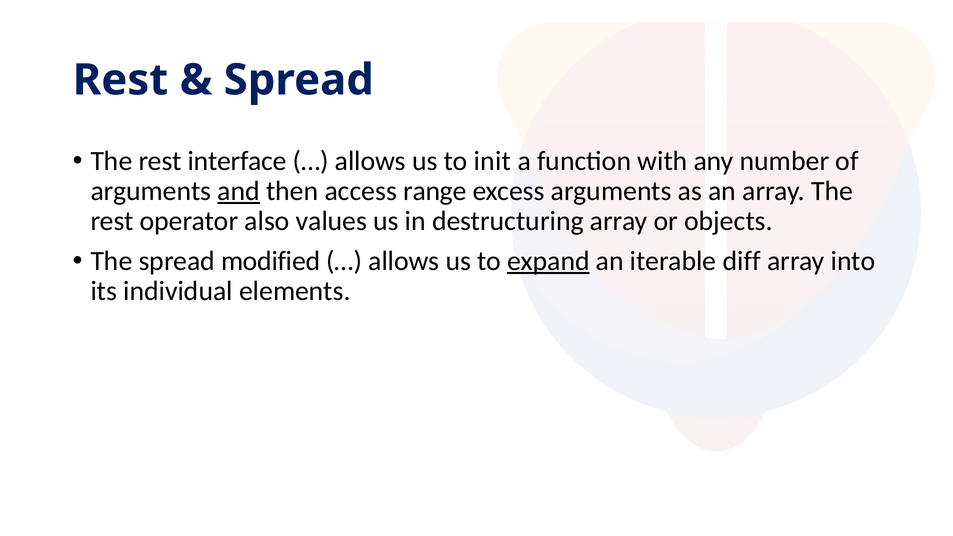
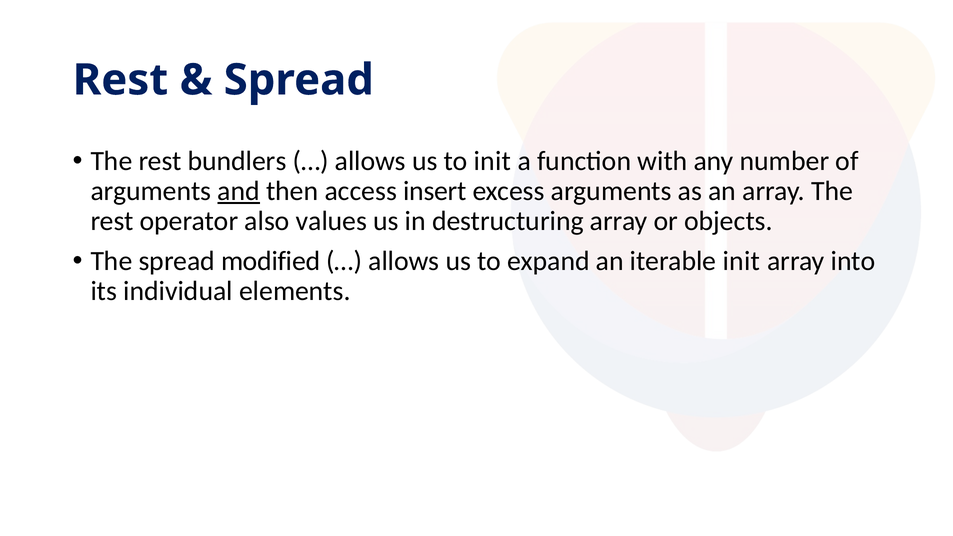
interface: interface -> bundlers (237, 161)
range: range -> insert (435, 191)
expand underline: present -> none (548, 261)
iterable diff: diff -> init (742, 261)
